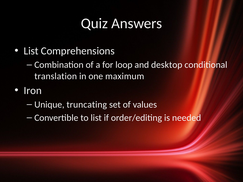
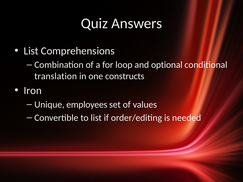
desktop: desktop -> optional (167, 65)
maximum: maximum -> constructs (125, 76)
truncating: truncating -> employees (87, 105)
